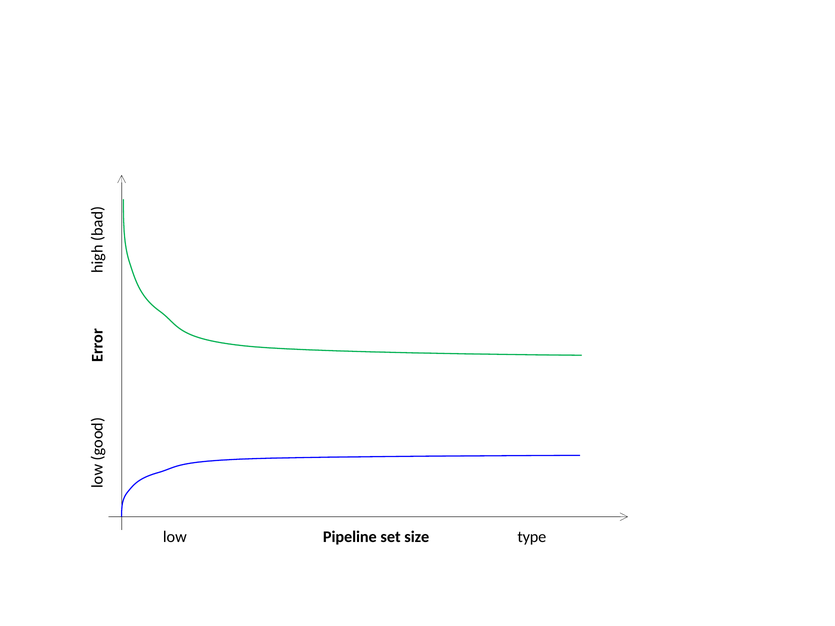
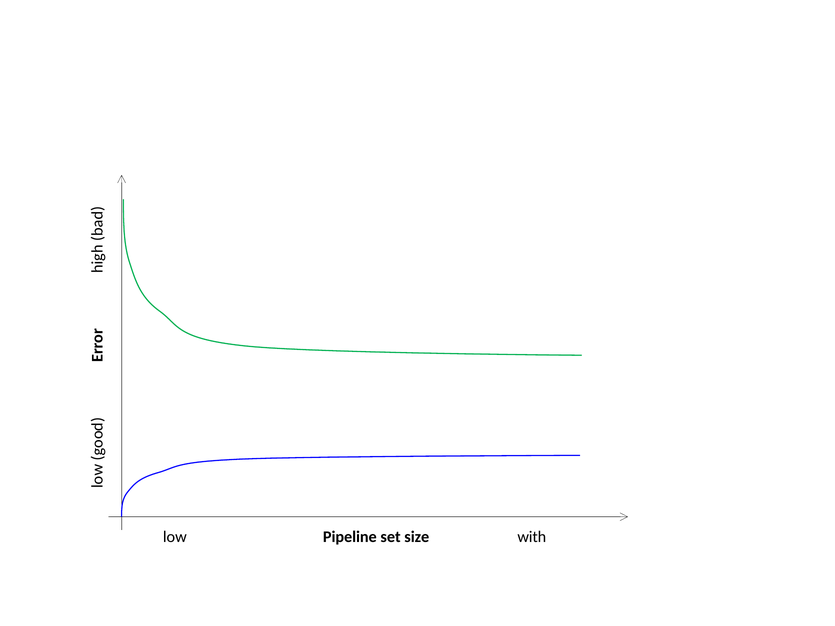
type: type -> with (532, 537)
